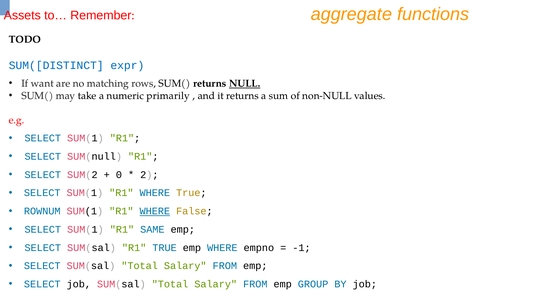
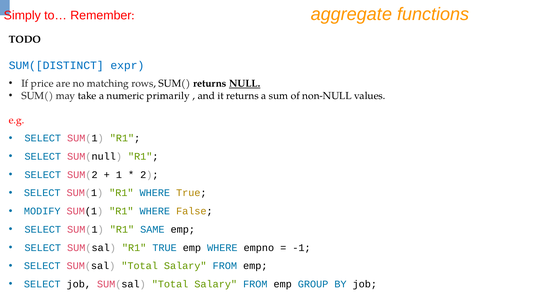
Assets: Assets -> Simply (22, 15)
want: want -> price (42, 84)
0: 0 -> 1 (119, 175)
ROWNUM: ROWNUM -> MODIFY (42, 211)
WHERE underline: present -> none (155, 211)
